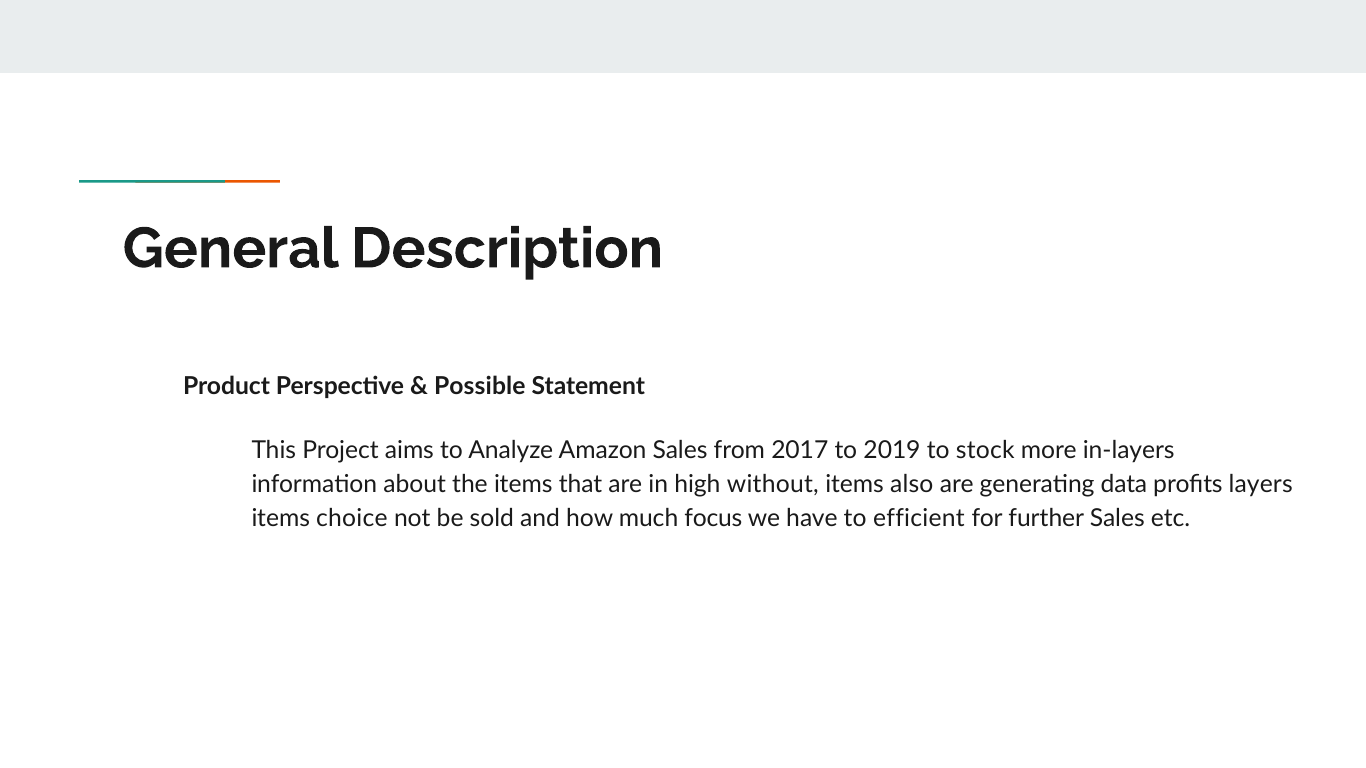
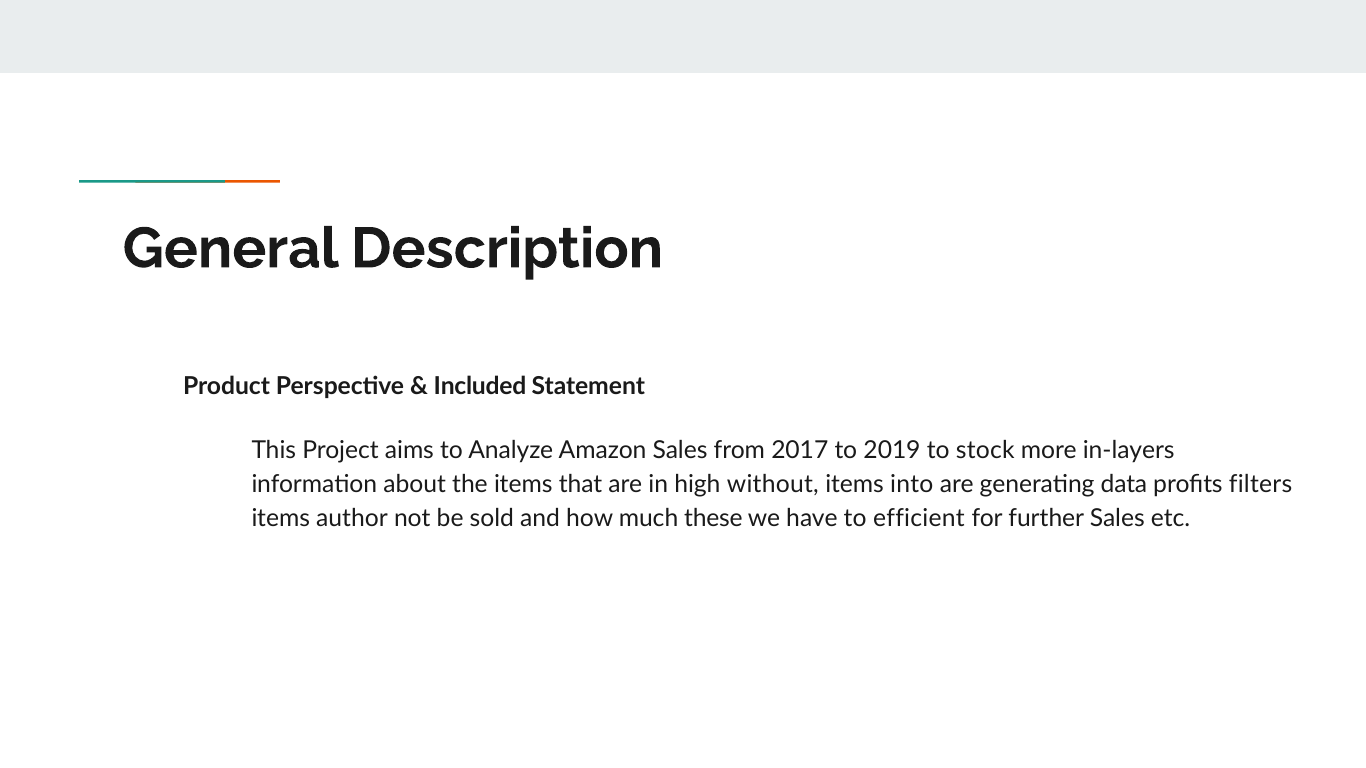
Possible: Possible -> Included (480, 387)
also: also -> into (912, 485)
layers: layers -> filters (1261, 485)
choice: choice -> author (352, 519)
focus: focus -> these (713, 519)
